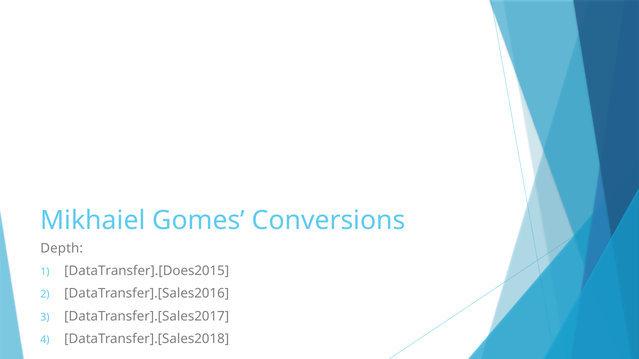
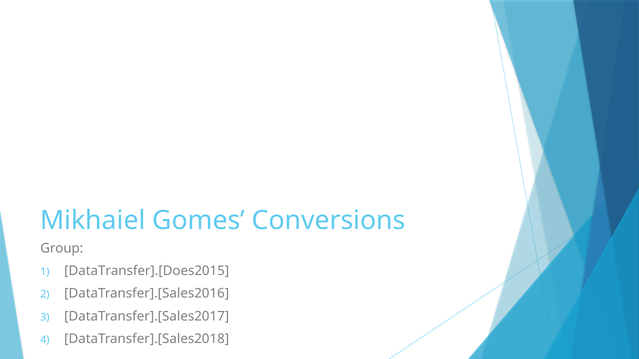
Depth: Depth -> Group (62, 249)
